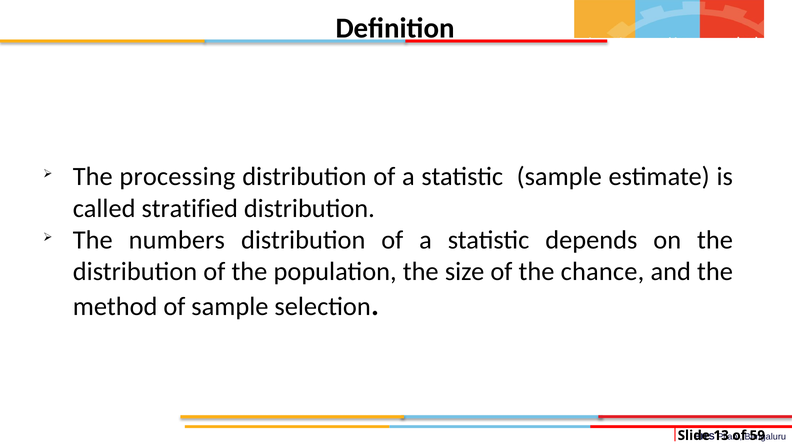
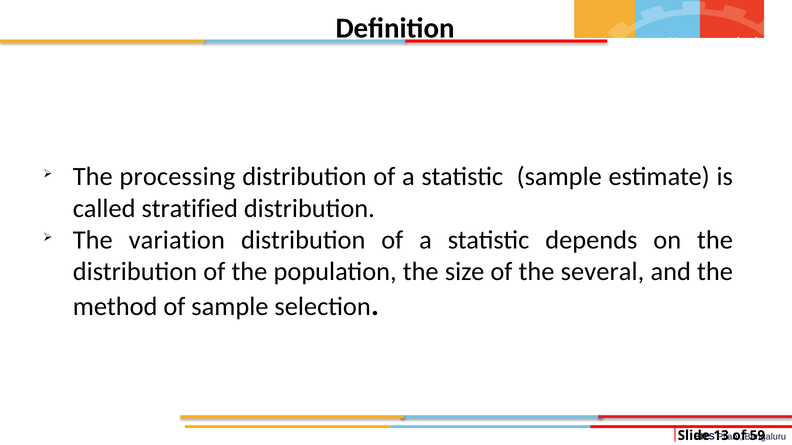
numbers: numbers -> variation (177, 240)
chance: chance -> several (602, 272)
